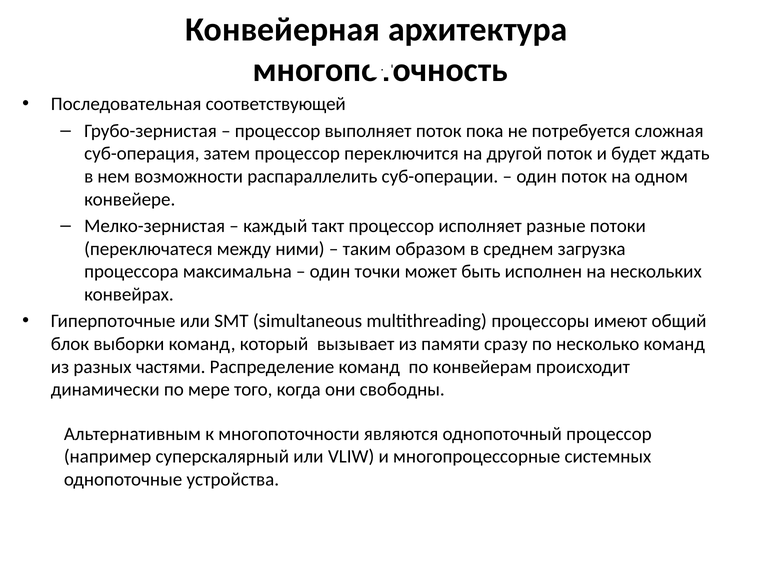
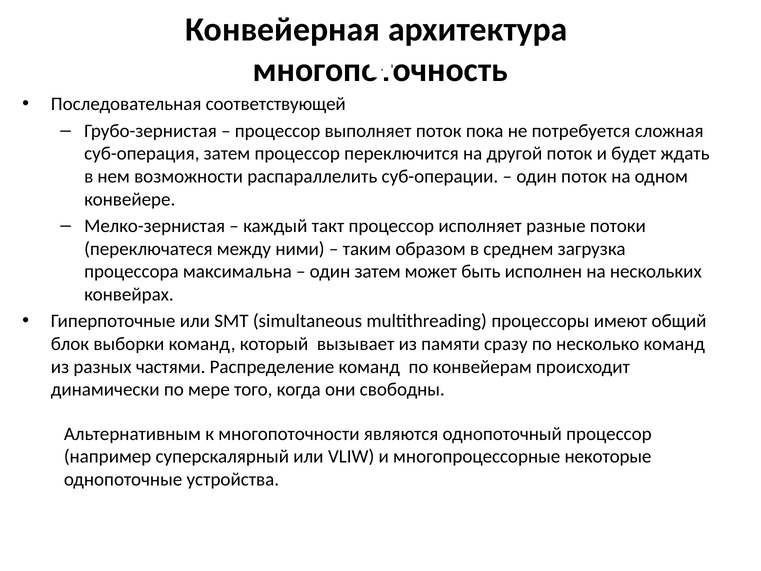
один точки: точки -> затем (378, 272)
системных: системных -> некоторые (608, 456)
